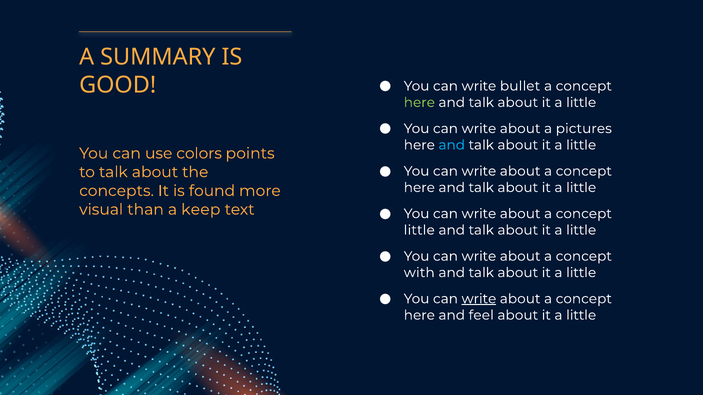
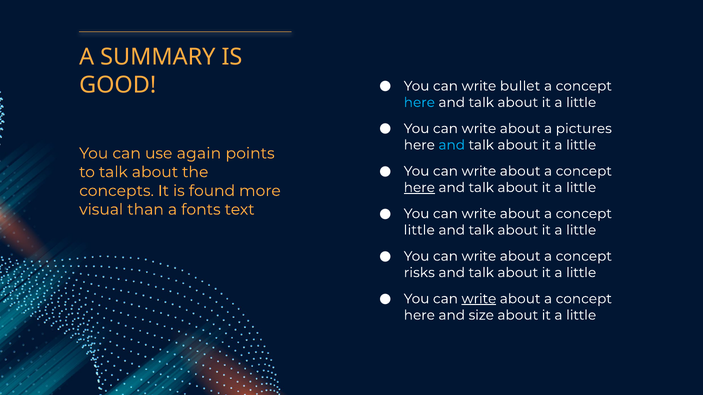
here colour: light green -> light blue (419, 103)
colors: colors -> again (199, 154)
here underline: none -> present (419, 188)
keep: keep -> fonts (201, 210)
with: with -> risks (419, 273)
feel: feel -> size (481, 316)
